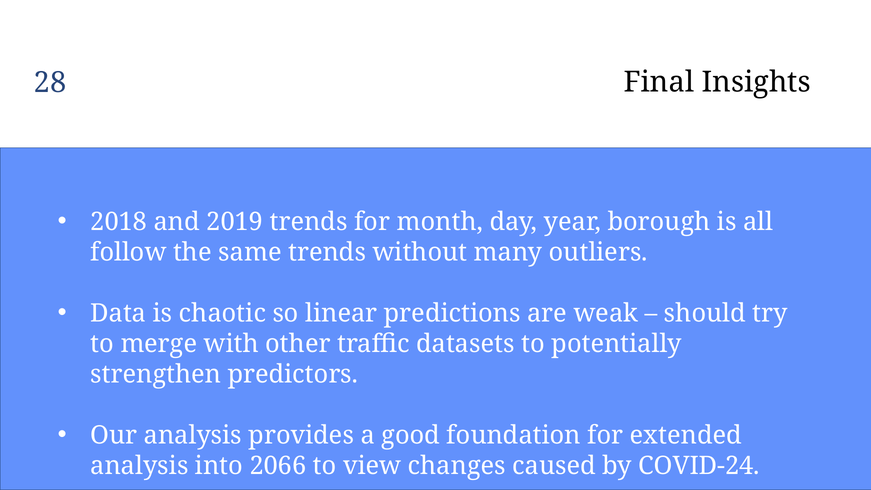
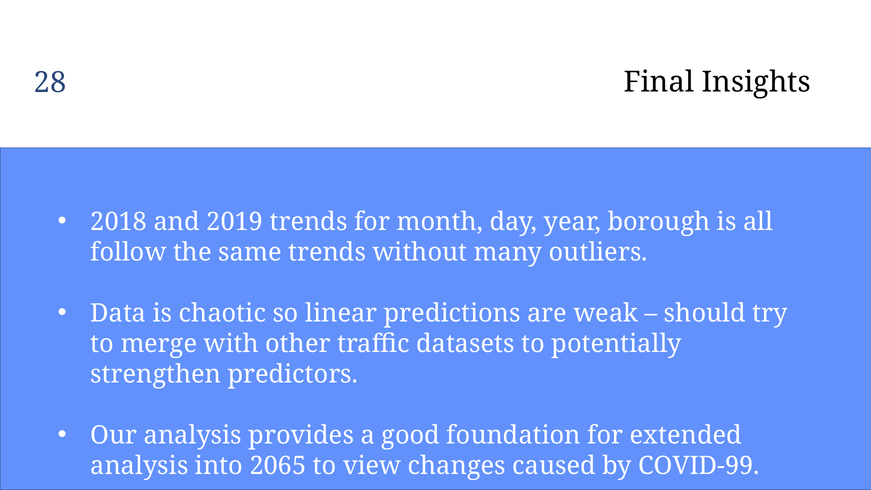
2066: 2066 -> 2065 (278, 466)
COVID-24: COVID-24 -> COVID-99 (699, 466)
